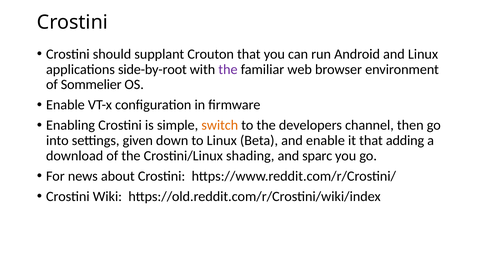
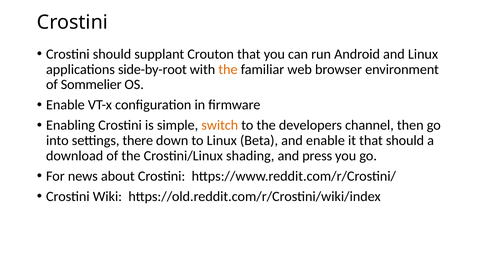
the colour: purple -> orange (228, 69)
given: given -> there (138, 140)
that adding: adding -> should (405, 140)
sparc: sparc -> press (317, 156)
